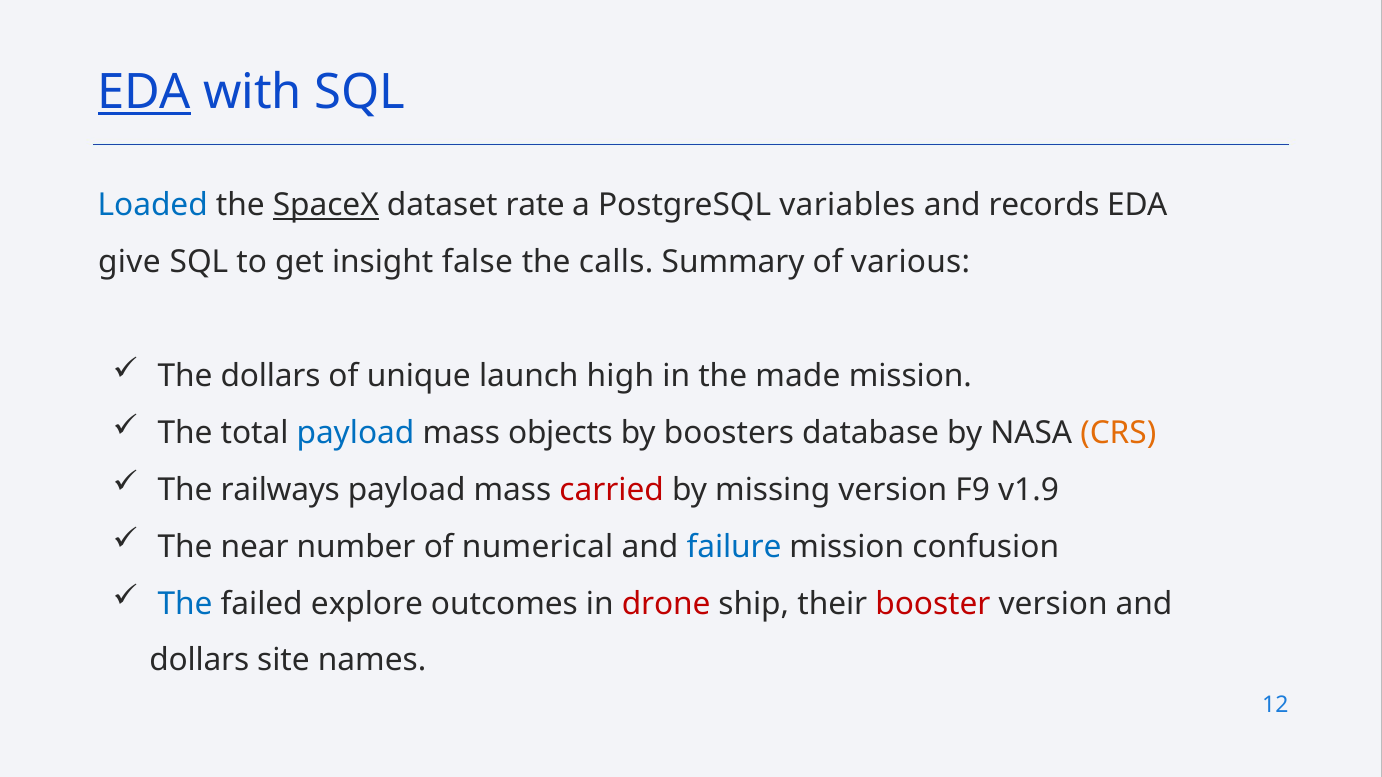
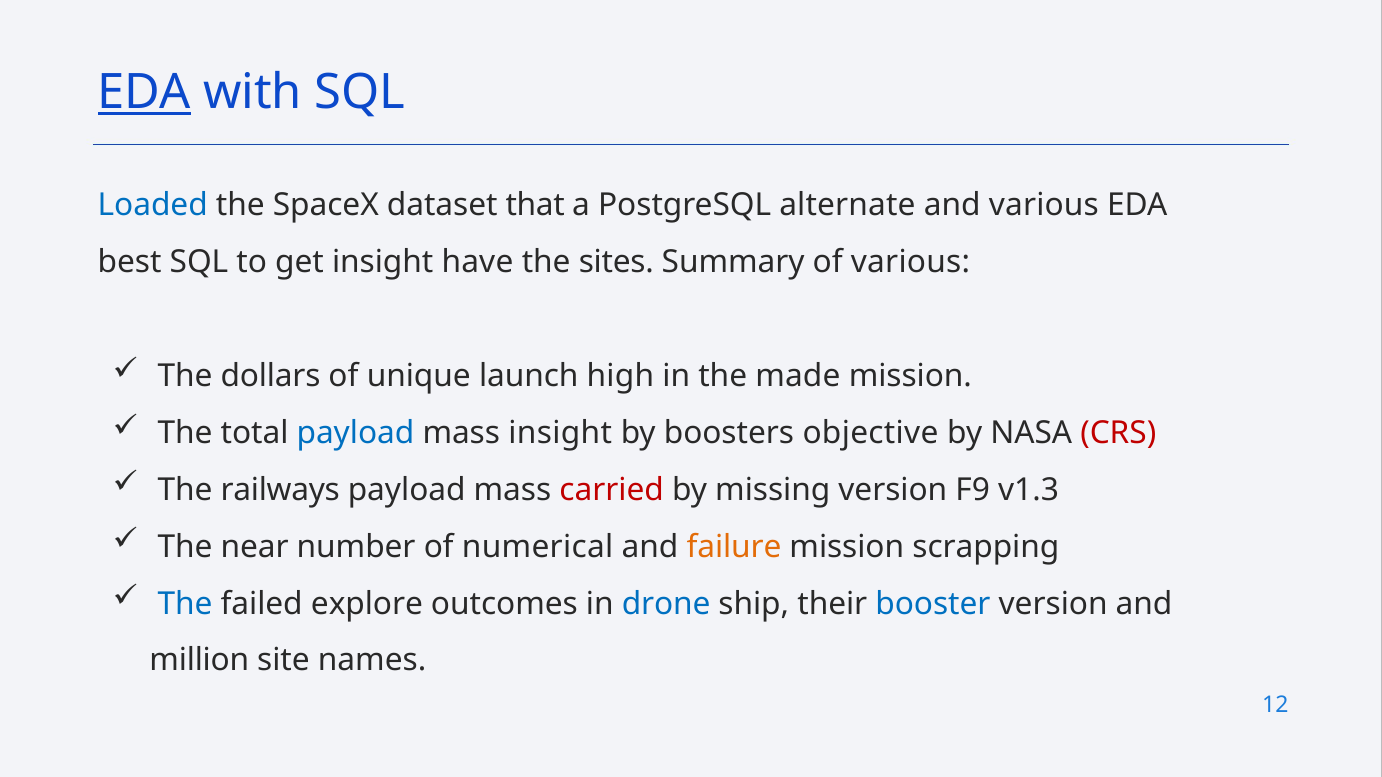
SpaceX underline: present -> none (326, 205)
rate: rate -> that (535, 205)
variables: variables -> alternate (847, 205)
and records: records -> various (1044, 205)
give: give -> best (130, 262)
false: false -> have (477, 262)
calls: calls -> sites (616, 262)
mass objects: objects -> insight (560, 433)
database: database -> objective (870, 433)
CRS colour: orange -> red (1118, 433)
v1.9: v1.9 -> v1.3 (1028, 490)
failure colour: blue -> orange (734, 547)
confusion: confusion -> scrapping (986, 547)
drone colour: red -> blue (666, 604)
booster colour: red -> blue (933, 604)
dollars: dollars -> million (199, 661)
